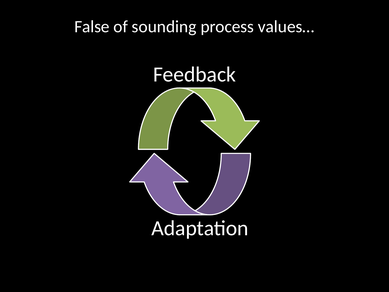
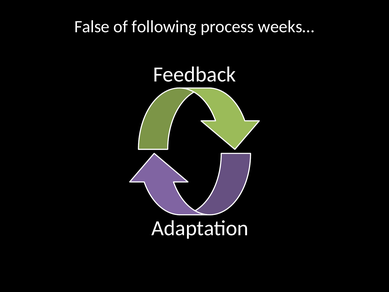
sounding: sounding -> following (164, 27)
values…: values… -> weeks… (286, 27)
